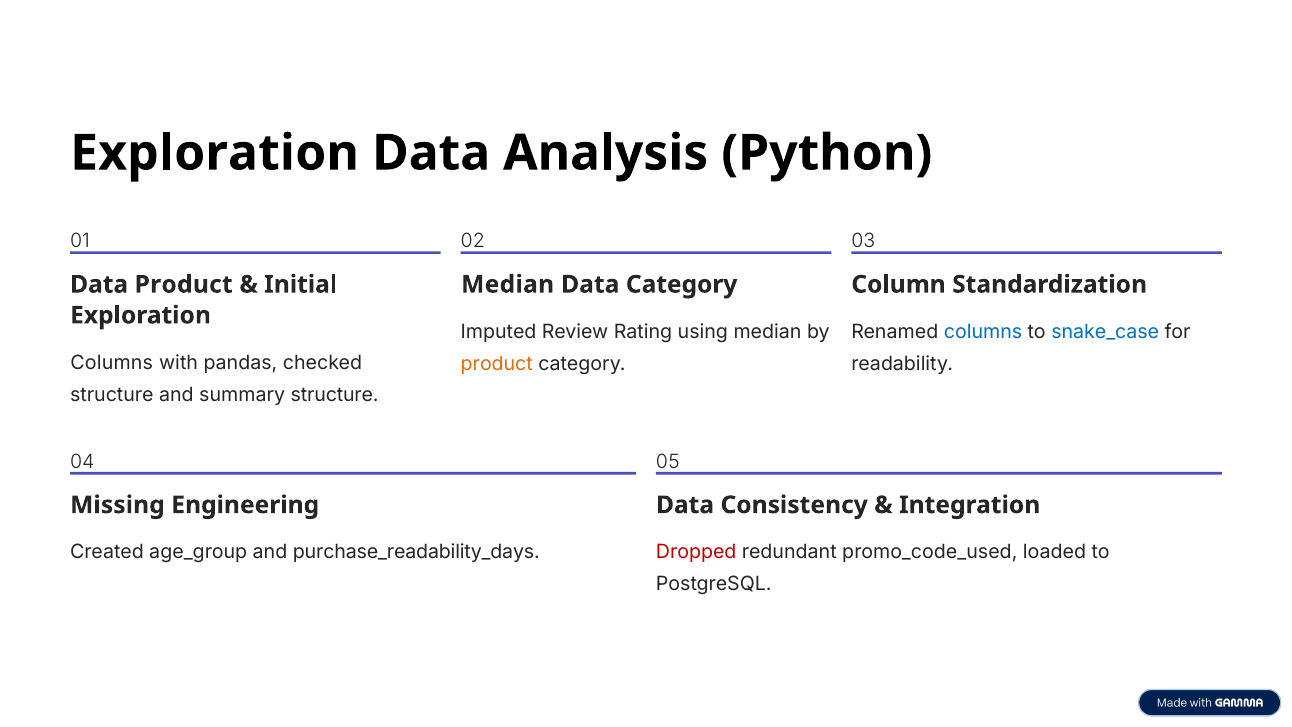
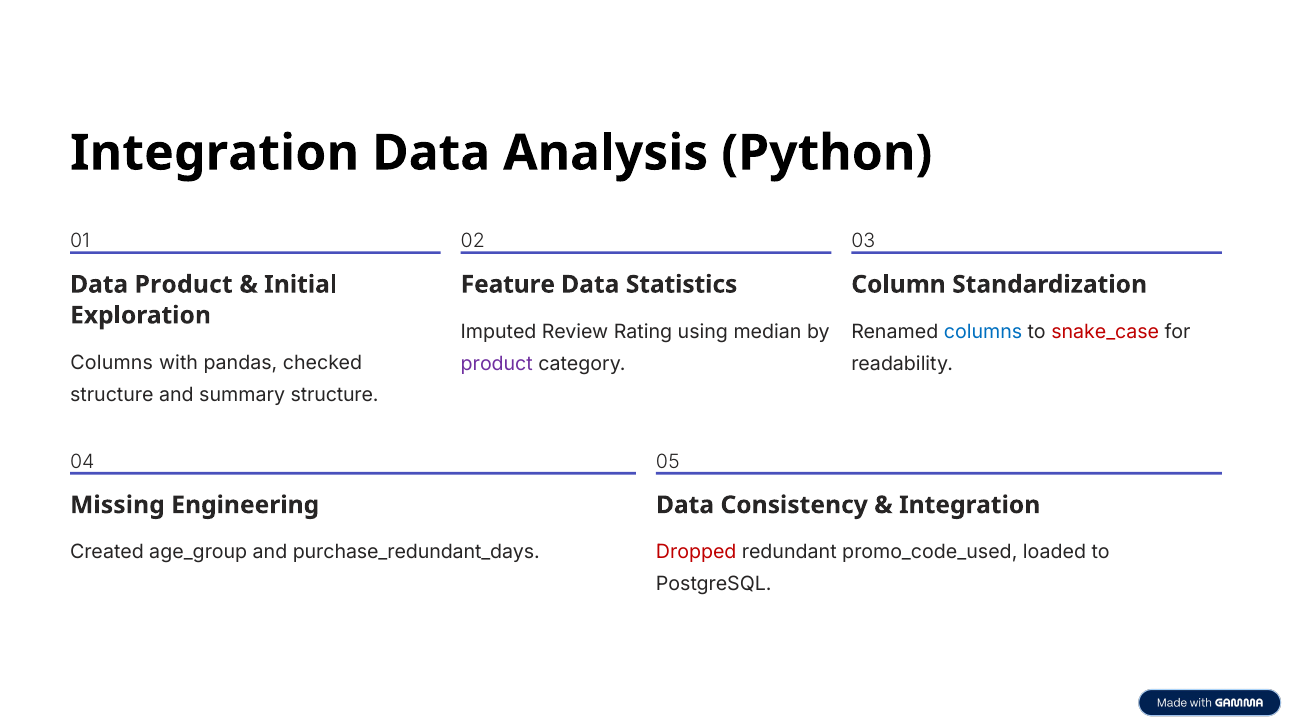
Exploration: Exploration -> Integration (215, 153)
Median: Median -> Feature (508, 284)
Data Category: Category -> Statistics (682, 284)
snake_case colour: blue -> red (1105, 331)
product colour: orange -> purple (497, 363)
purchase_readability_days: purchase_readability_days -> purchase_redundant_days (416, 552)
